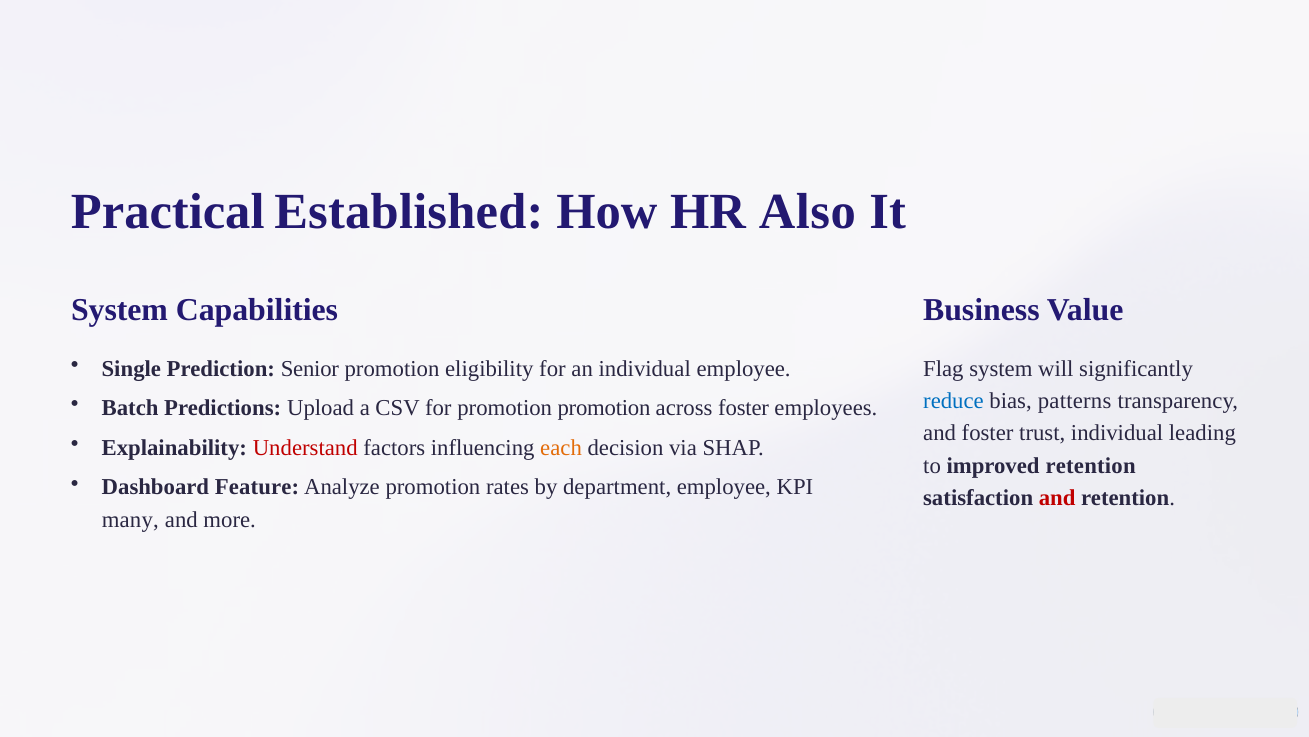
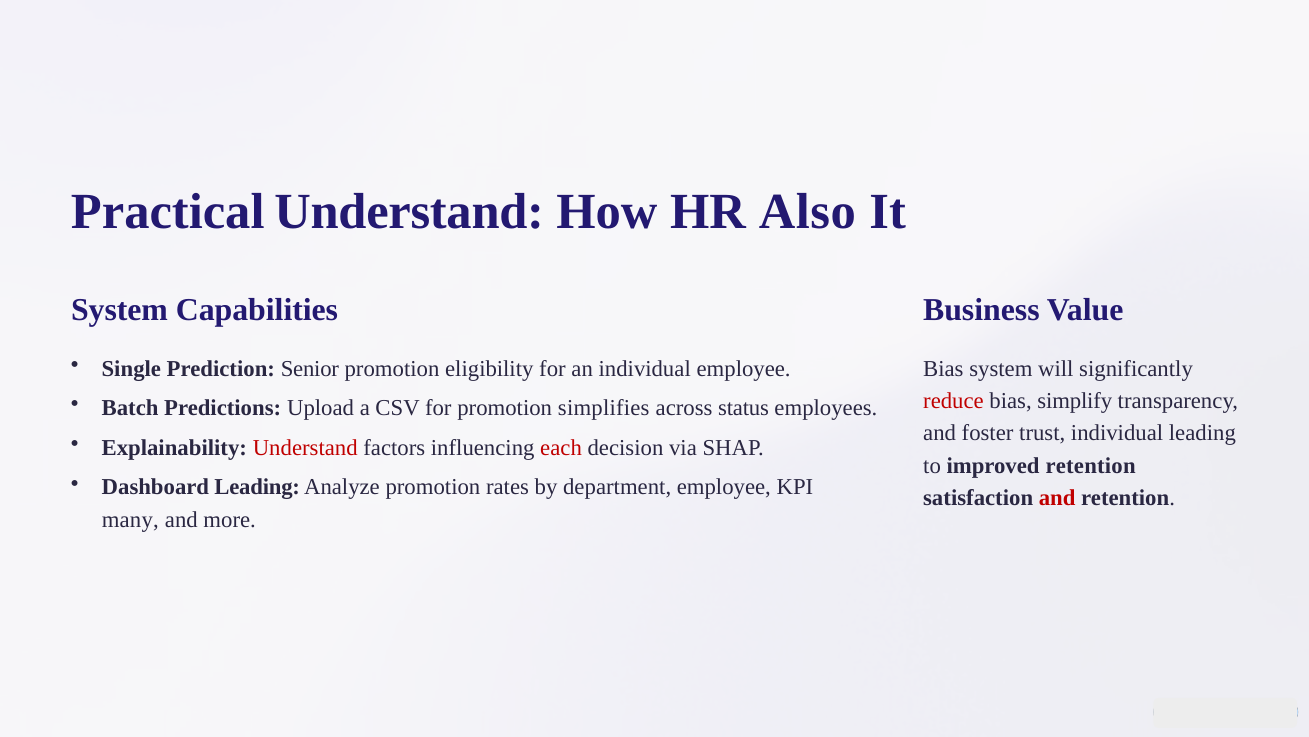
Practical Established: Established -> Understand (409, 212)
Flag: Flag -> Bias (943, 368)
reduce colour: blue -> red (953, 401)
patterns: patterns -> simplify (1075, 401)
promotion promotion: promotion -> simplifies (604, 408)
across foster: foster -> status (744, 408)
each colour: orange -> red (561, 447)
Dashboard Feature: Feature -> Leading (257, 487)
